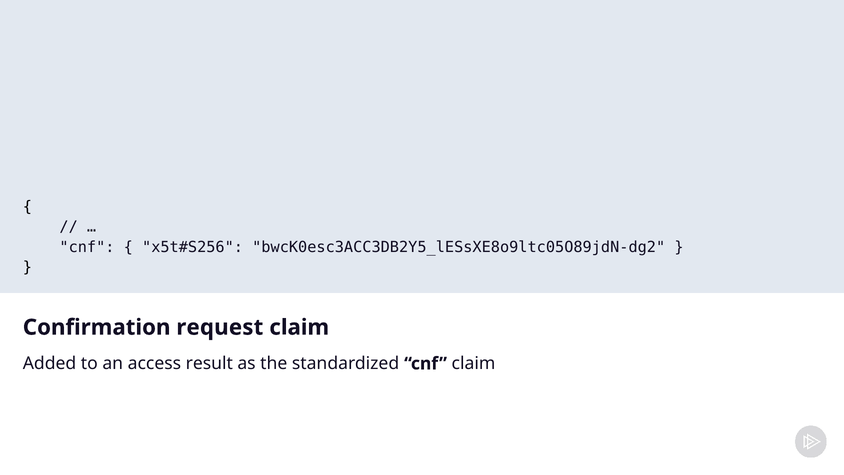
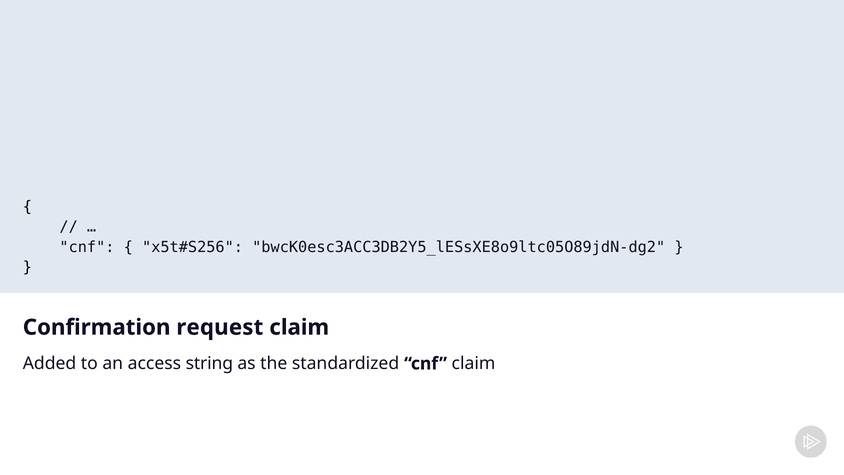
result: result -> string (209, 363)
